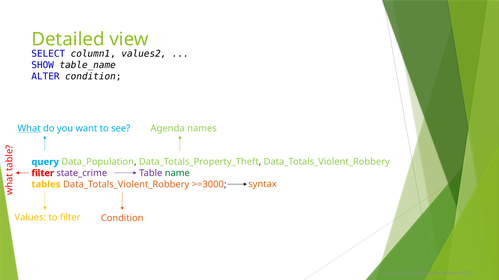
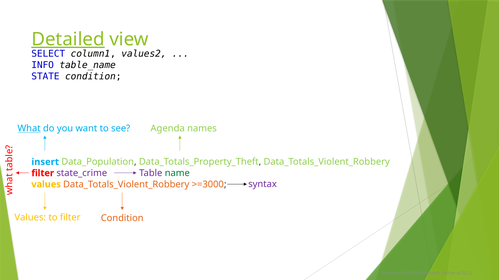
Detailed underline: none -> present (68, 39)
SHOW: SHOW -> INFO (43, 65)
ALTER: ALTER -> STATE (45, 76)
query: query -> insert (45, 162)
syntax colour: orange -> purple (263, 184)
tables: tables -> values (46, 185)
